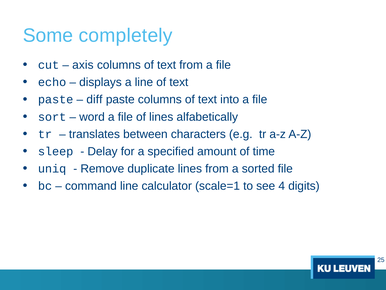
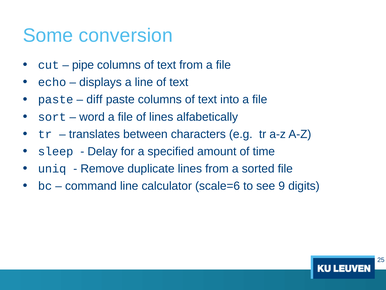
completely: completely -> conversion (126, 35)
axis: axis -> pipe (83, 65)
scale=1: scale=1 -> scale=6 (218, 186)
4: 4 -> 9 (282, 186)
